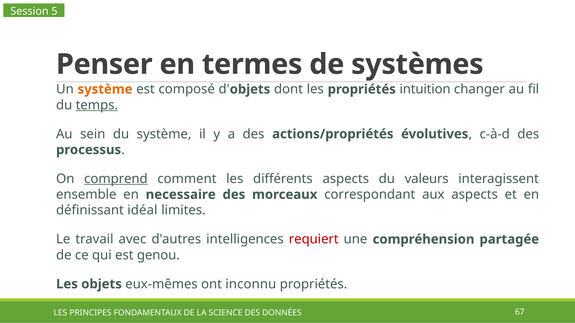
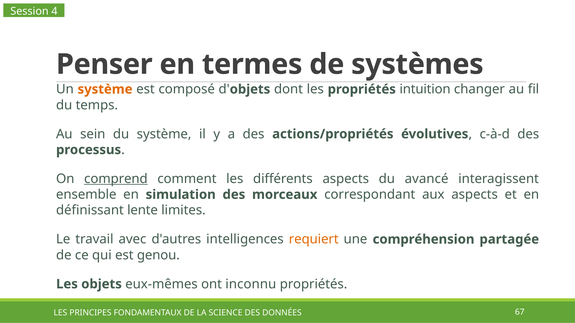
5: 5 -> 4 (54, 11)
temps underline: present -> none (97, 105)
valeurs: valeurs -> avancé (427, 179)
necessaire: necessaire -> simulation (181, 195)
idéal: idéal -> lente (143, 211)
requiert colour: red -> orange (314, 240)
